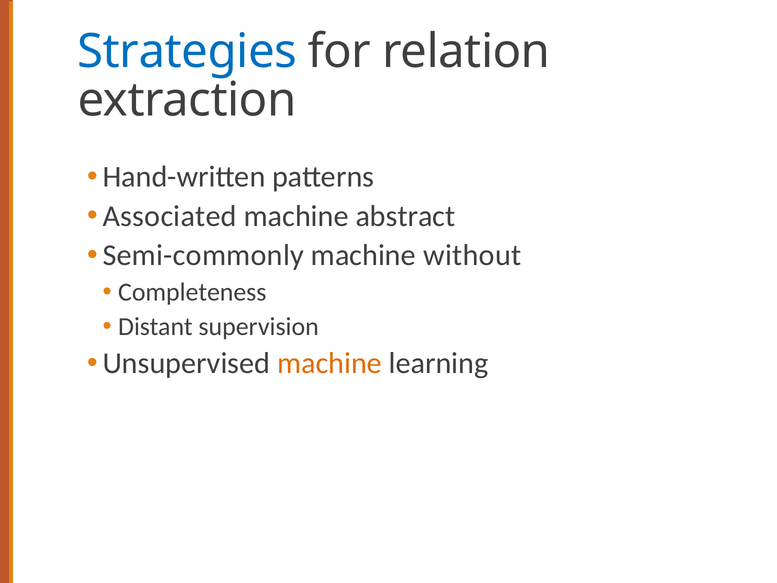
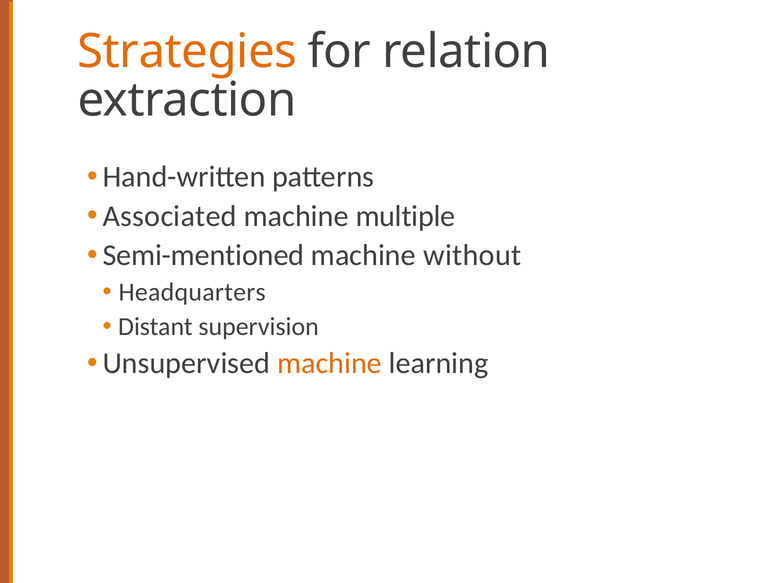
Strategies colour: blue -> orange (187, 52)
abstract: abstract -> multiple (405, 216)
Semi-commonly: Semi-commonly -> Semi-mentioned (203, 255)
Completeness: Completeness -> Headquarters (192, 292)
